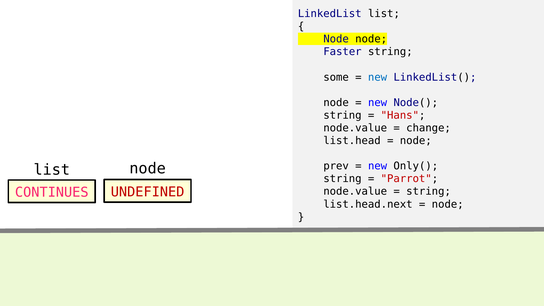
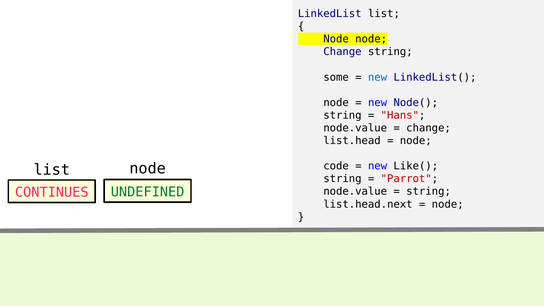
Faster: Faster -> Change (342, 52)
prev: prev -> code (336, 166)
Only(: Only( -> Like( (416, 166)
UNDEFINED colour: red -> green (148, 192)
